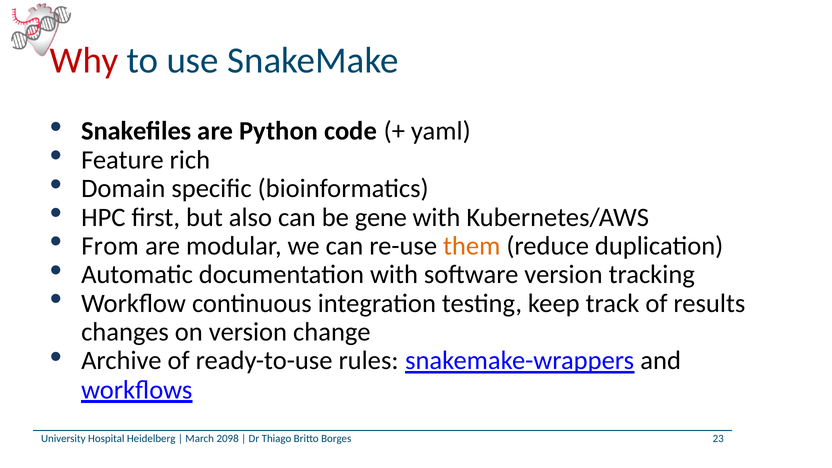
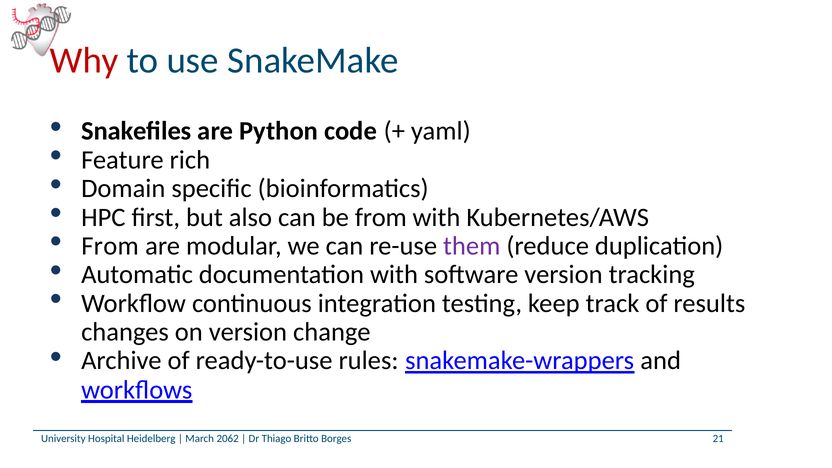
be gene: gene -> from (381, 217)
them colour: orange -> purple (472, 246)
2098: 2098 -> 2062 (228, 438)
23: 23 -> 21 (718, 438)
